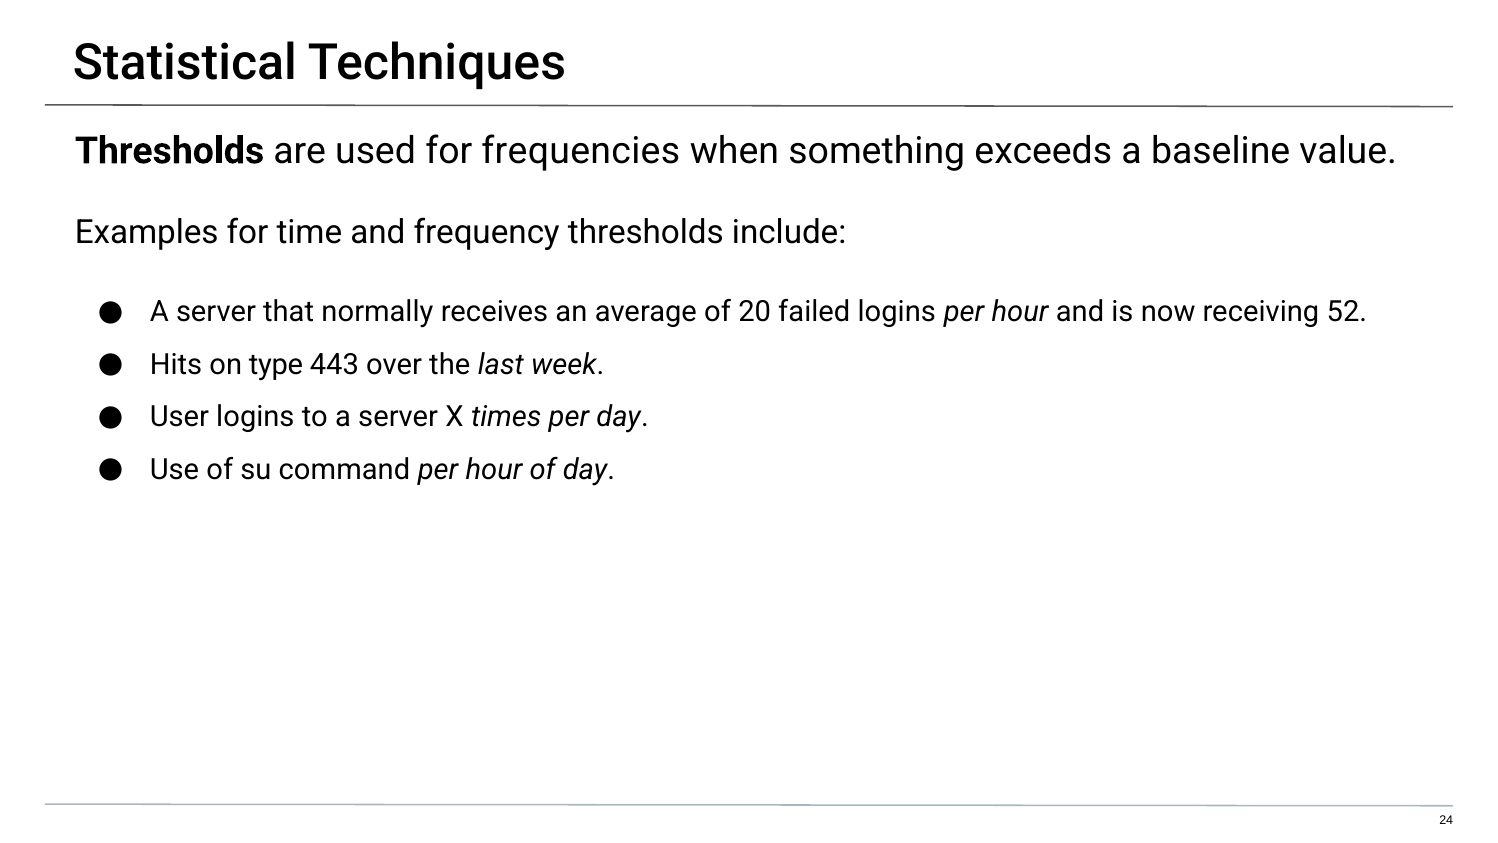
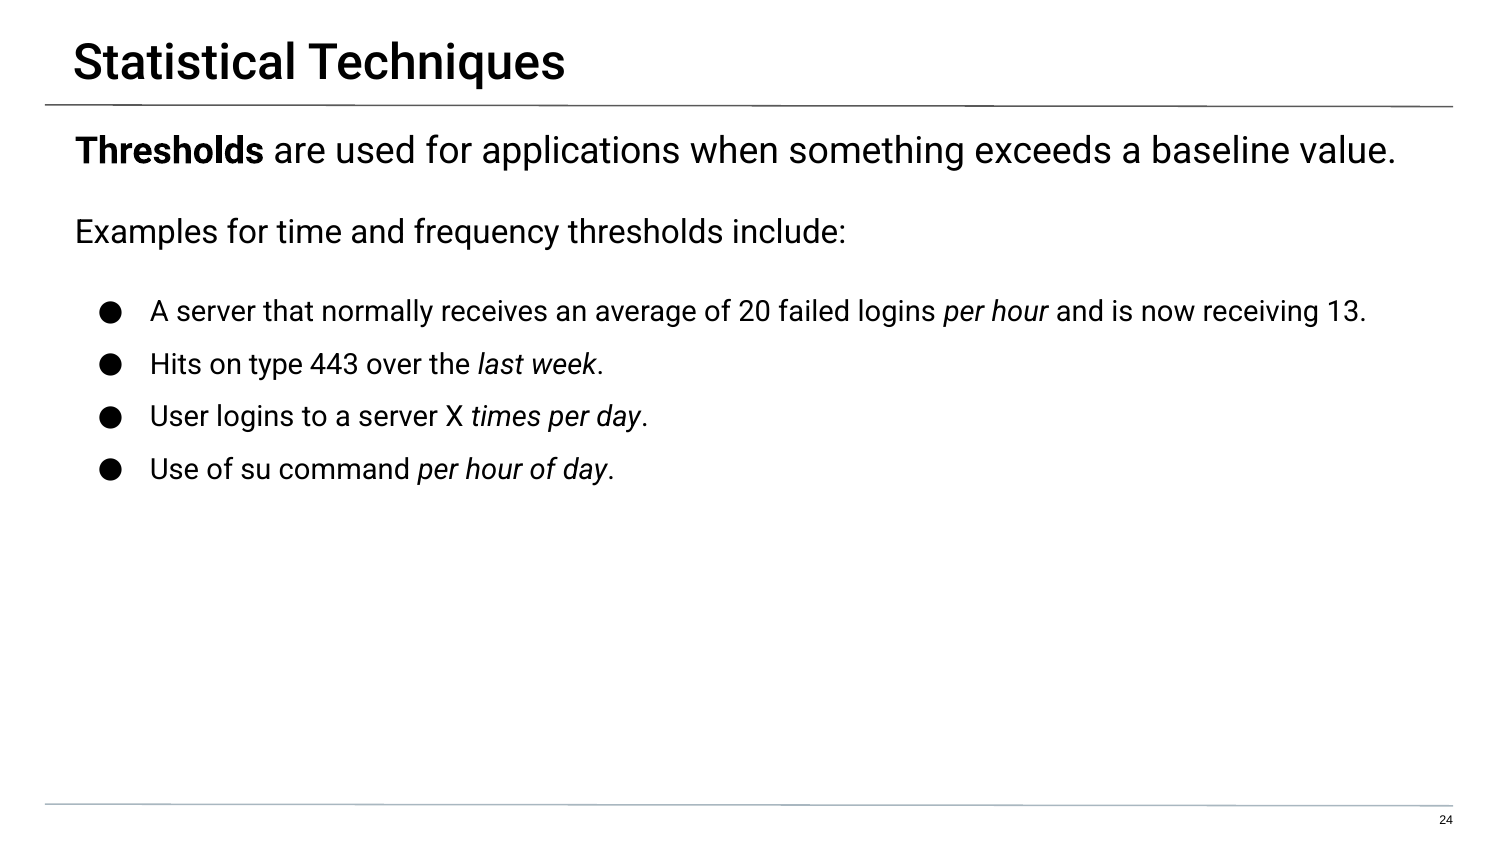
frequencies: frequencies -> applications (581, 151)
52: 52 -> 13 (1347, 312)
